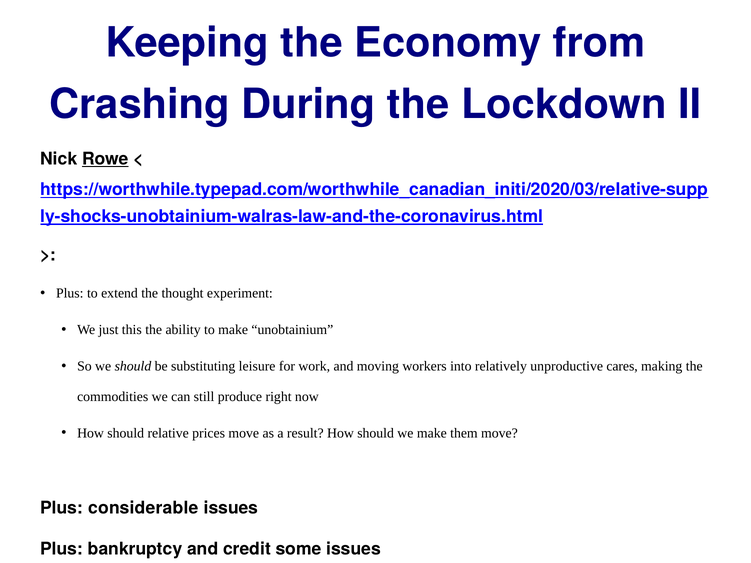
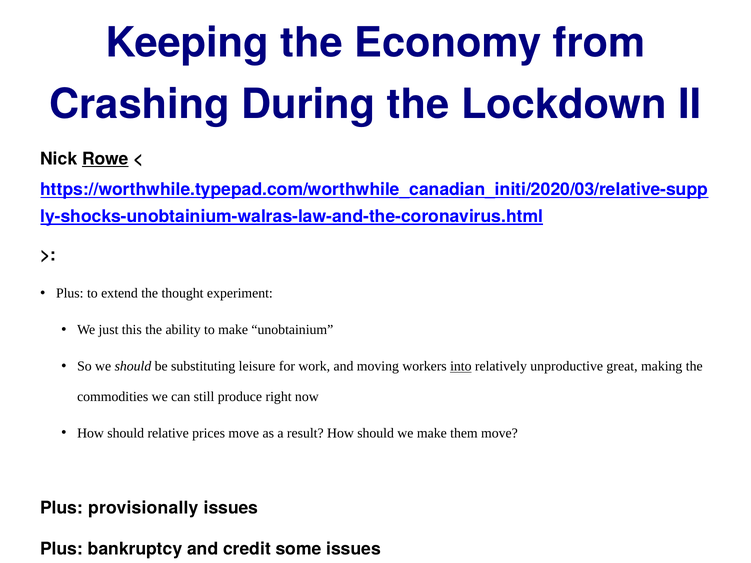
into underline: none -> present (461, 366)
cares: cares -> great (622, 366)
considerable: considerable -> provisionally (143, 508)
